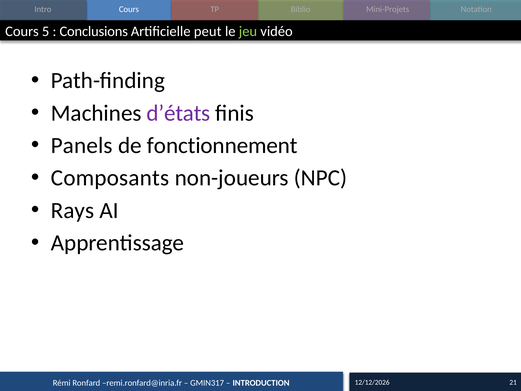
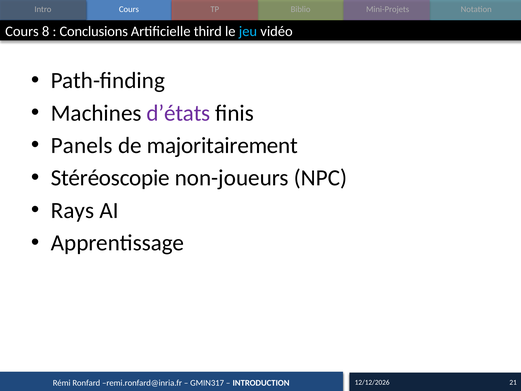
5: 5 -> 8 (46, 31)
peut: peut -> third (208, 31)
jeu colour: light green -> light blue (248, 31)
fonctionnement: fonctionnement -> majoritairement (222, 145)
Composants: Composants -> Stéréoscopie (110, 178)
